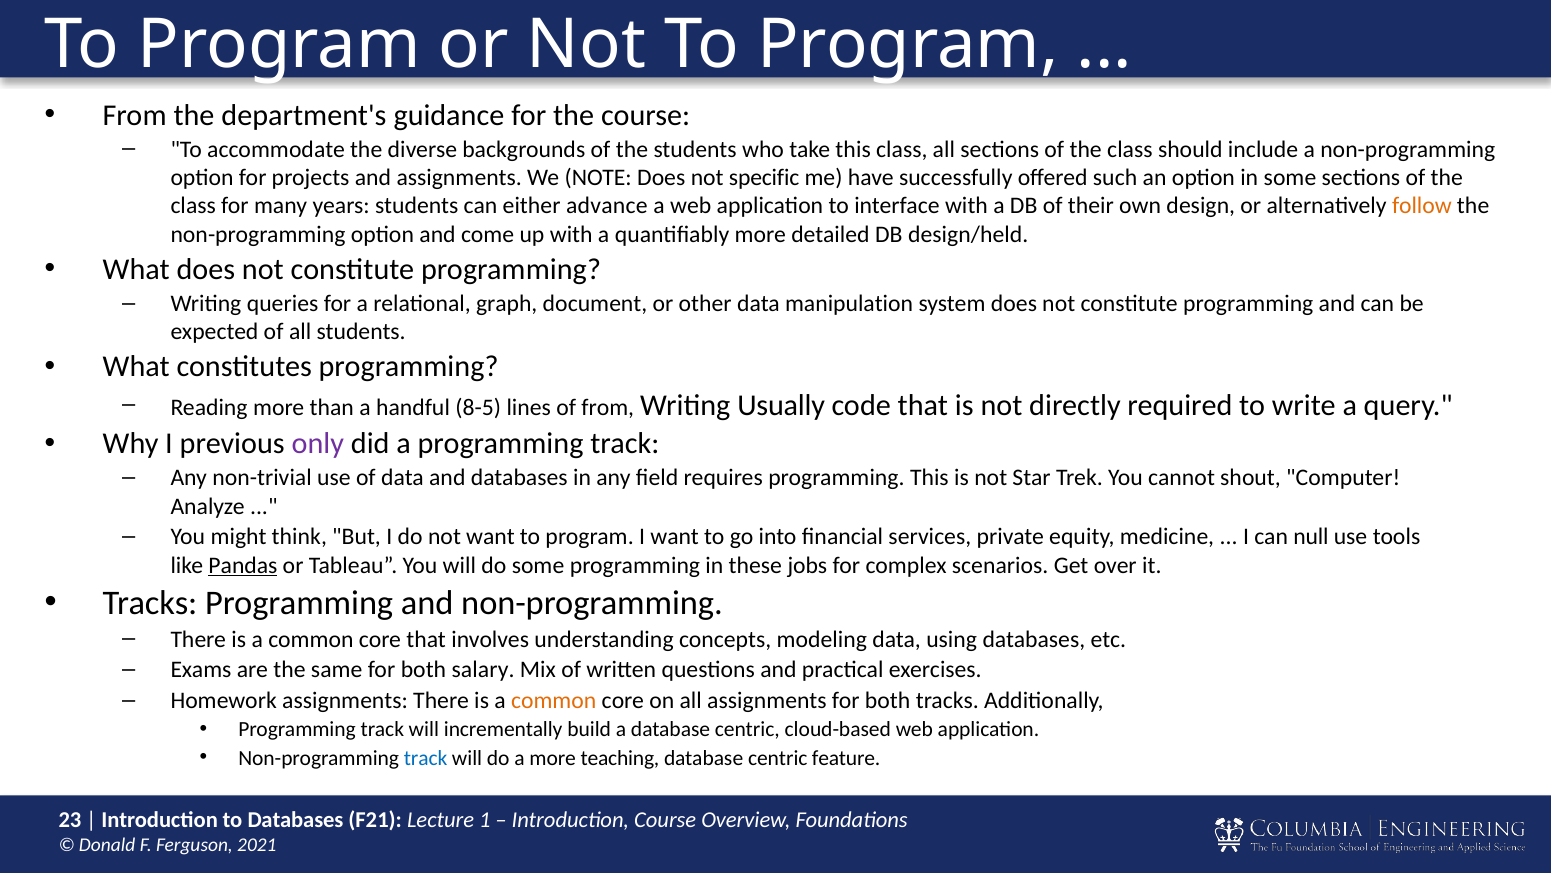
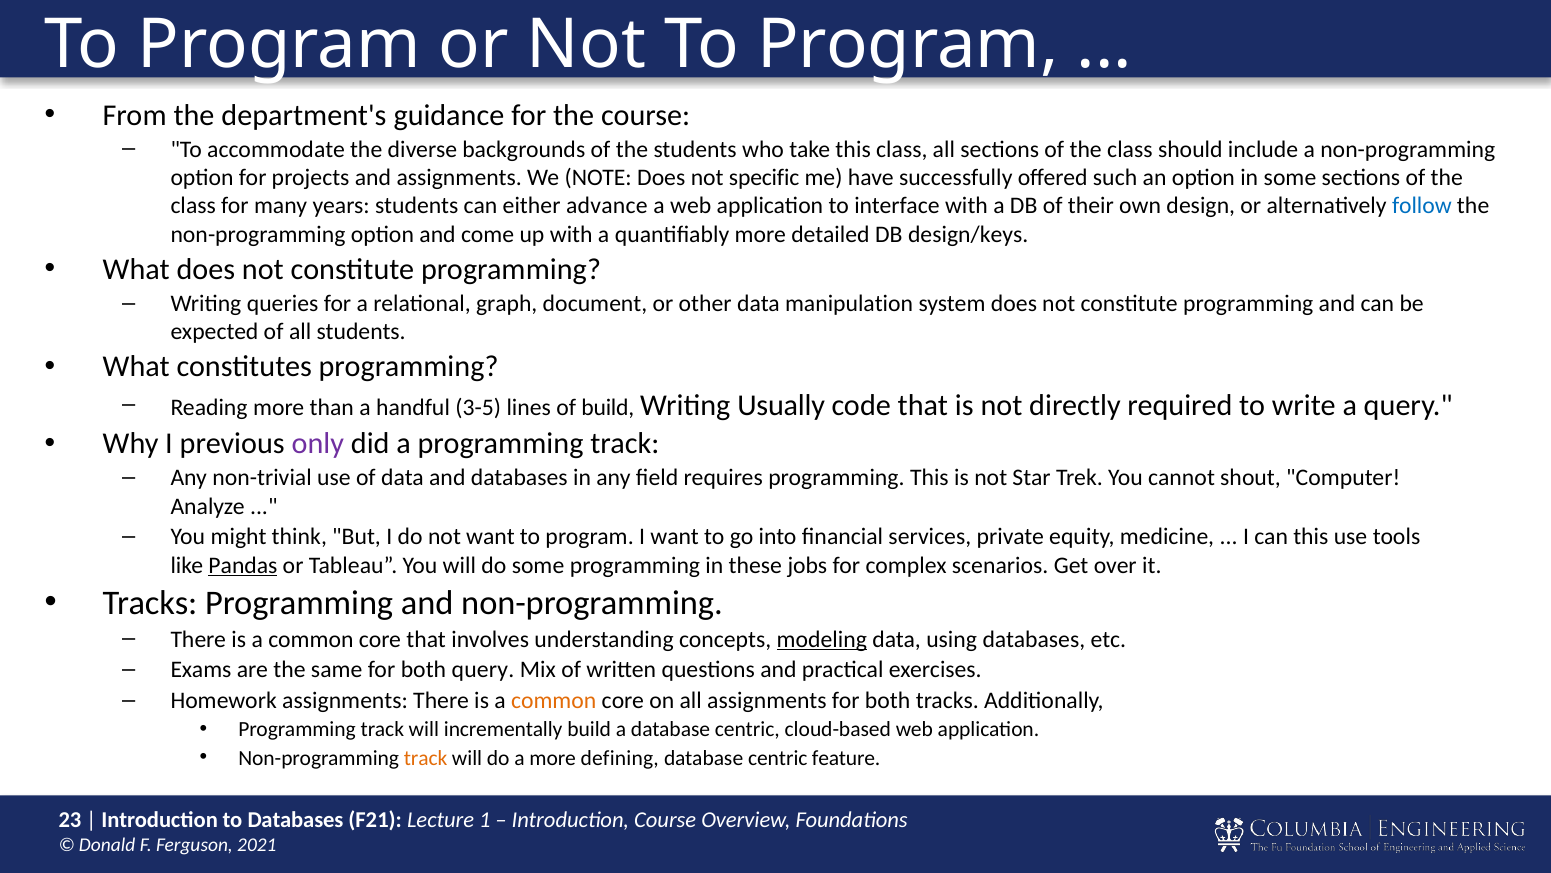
follow colour: orange -> blue (1422, 206)
design/held: design/held -> design/keys (968, 234)
8-5: 8-5 -> 3-5 (478, 407)
of from: from -> build (608, 407)
can null: null -> this (1311, 537)
modeling underline: none -> present (822, 639)
both salary: salary -> query (483, 670)
track colour: blue -> orange (426, 757)
teaching: teaching -> defining (620, 757)
